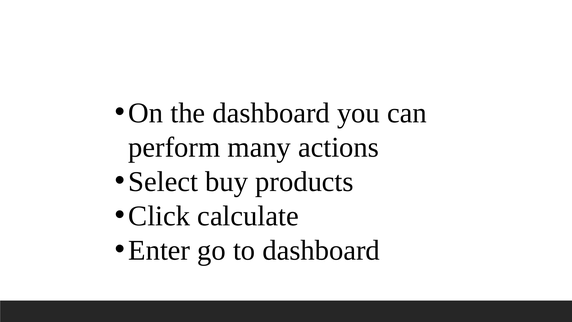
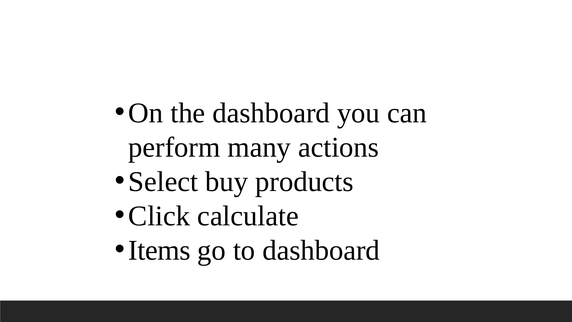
Enter: Enter -> Items (159, 250)
